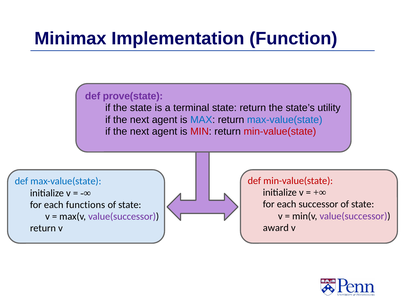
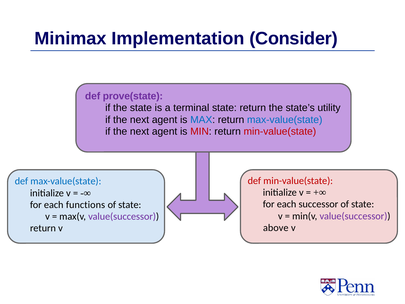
Function: Function -> Consider (294, 38)
award: award -> above (276, 228)
